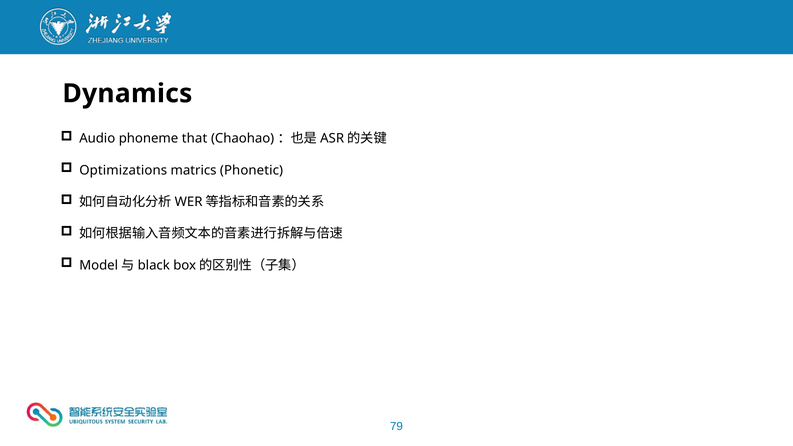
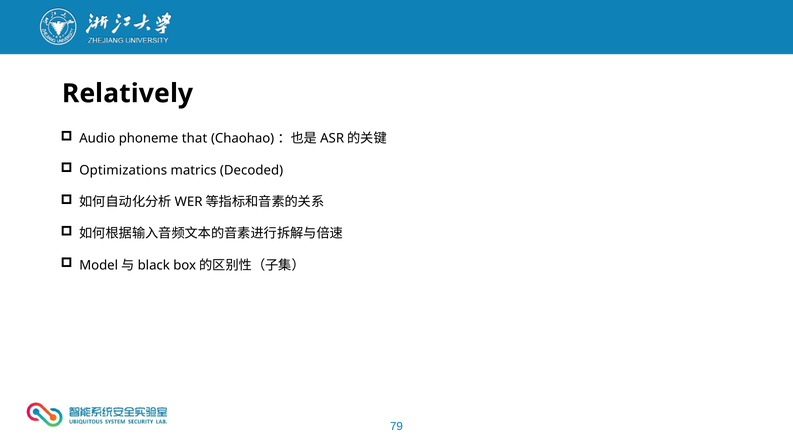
Dynamics: Dynamics -> Relatively (127, 94)
Phonetic: Phonetic -> Decoded (252, 170)
